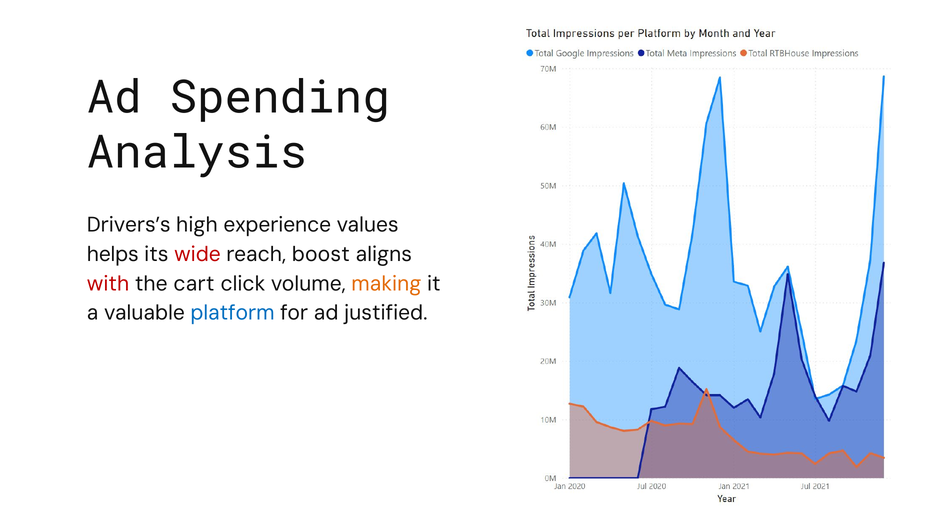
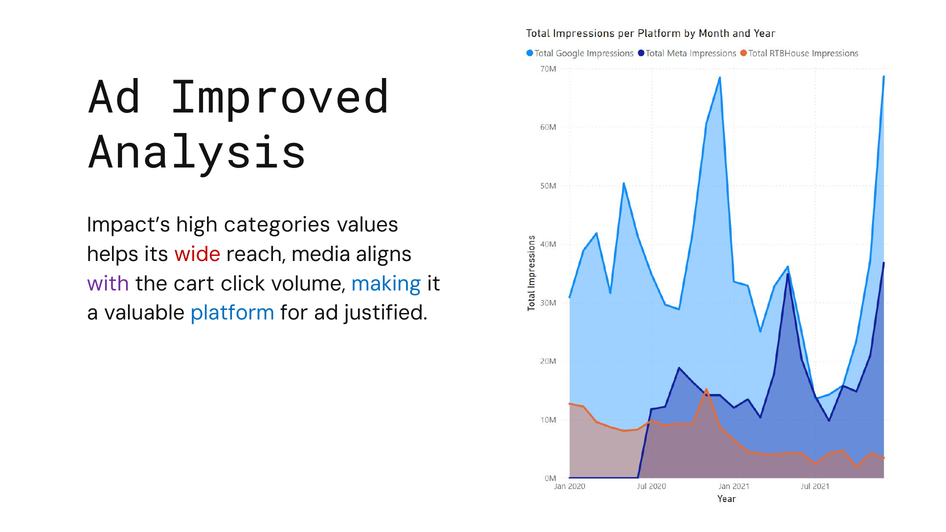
Spending: Spending -> Improved (280, 98)
Drivers’s: Drivers’s -> Impact’s (129, 225)
experience: experience -> categories (277, 225)
boost: boost -> media (321, 254)
with colour: red -> purple (108, 284)
making colour: orange -> blue (386, 284)
